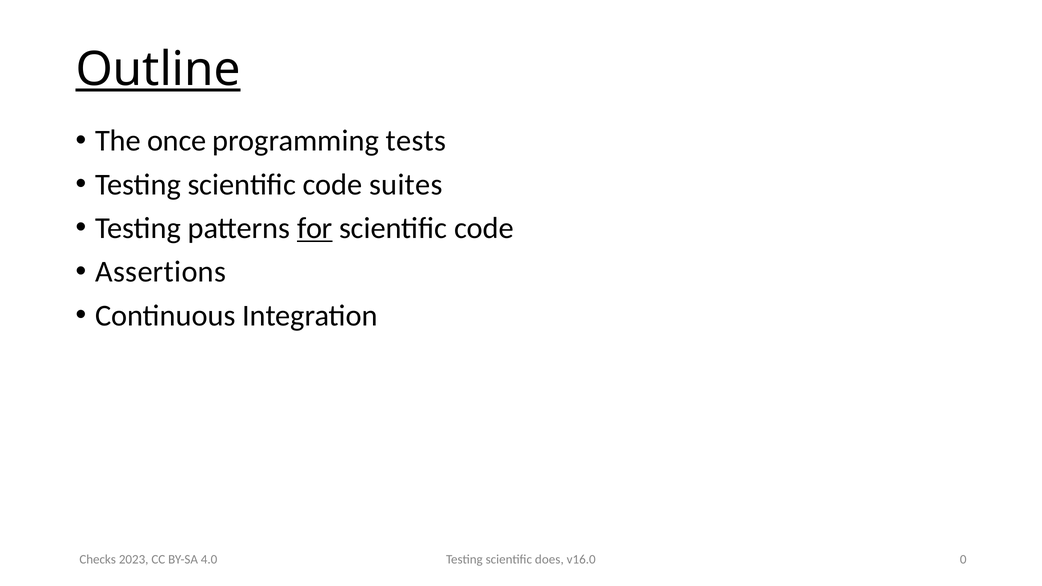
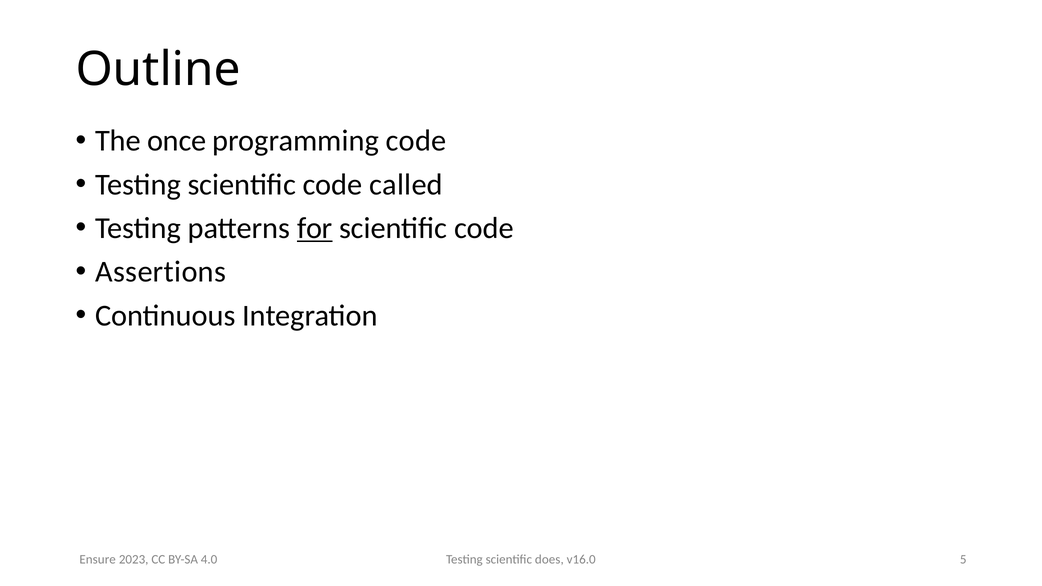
Outline underline: present -> none (158, 69)
programming tests: tests -> code (416, 141)
suites: suites -> called (406, 185)
Checks: Checks -> Ensure (98, 560)
0: 0 -> 5 (963, 560)
